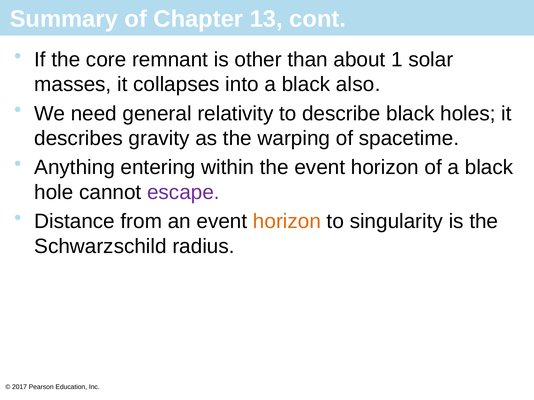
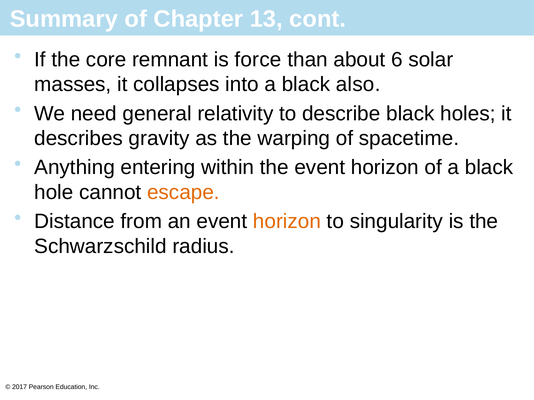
other: other -> force (258, 60)
1: 1 -> 6 (397, 60)
escape colour: purple -> orange (183, 193)
